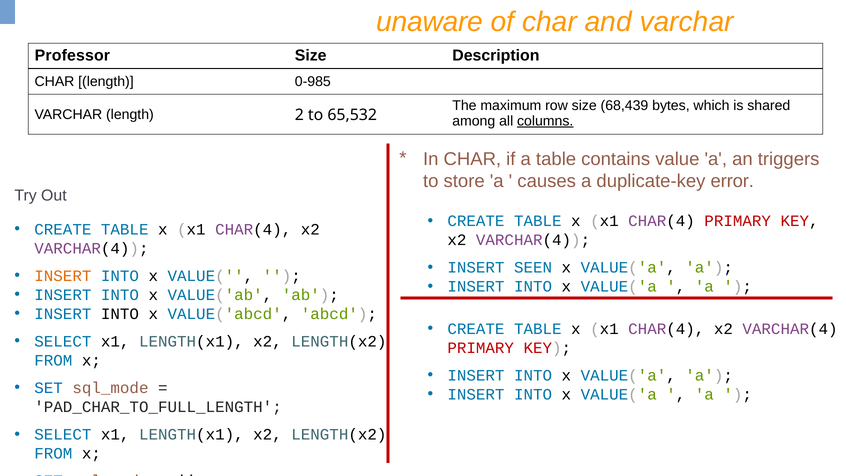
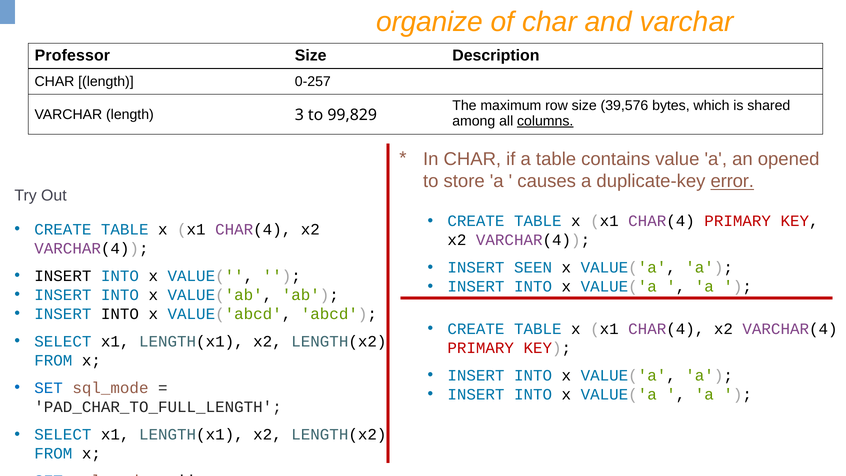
unaware: unaware -> organize (430, 22)
0-985: 0-985 -> 0-257 (313, 82)
68,439: 68,439 -> 39,576 (624, 105)
2: 2 -> 3 (299, 115)
65,532: 65,532 -> 99,829 (352, 115)
triggers: triggers -> opened (789, 159)
error underline: none -> present (732, 181)
INSERT colour: orange -> black (63, 276)
